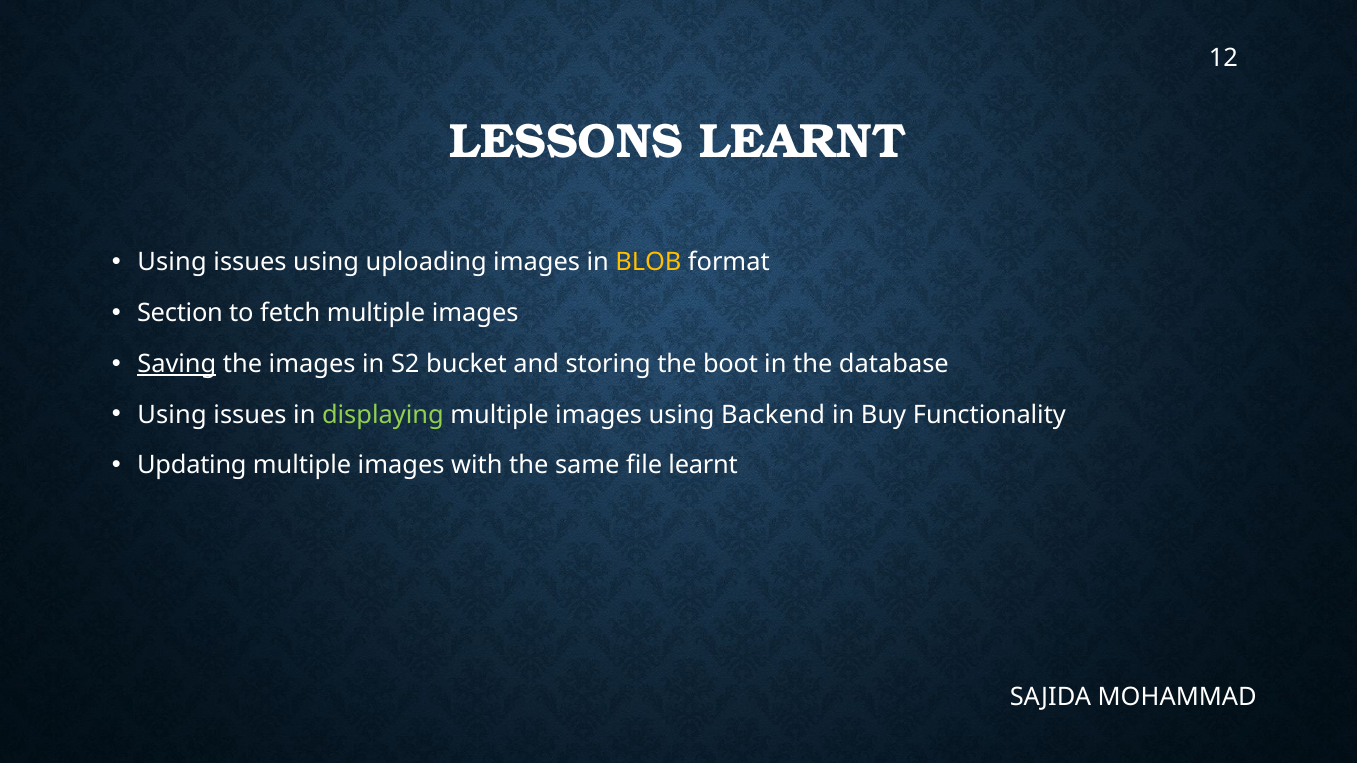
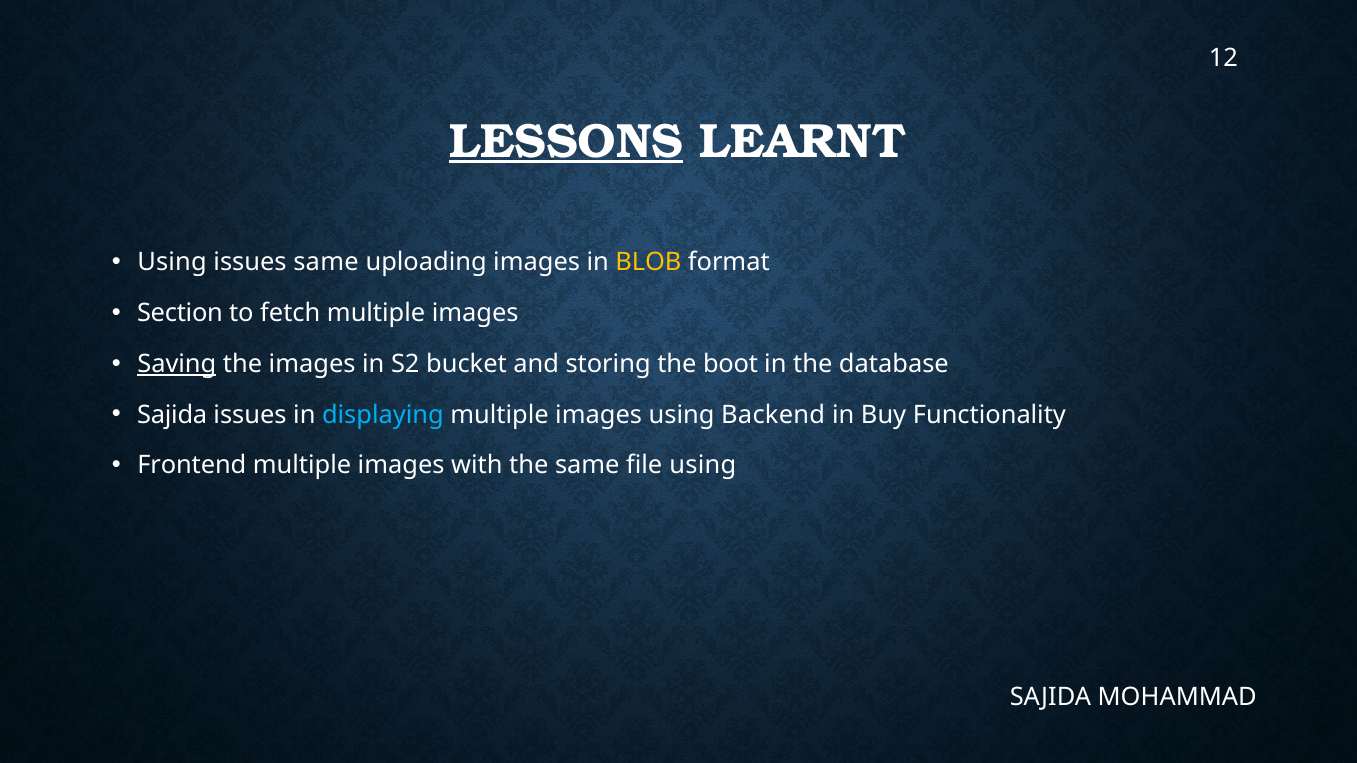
LESSONS underline: none -> present (566, 141)
issues using: using -> same (326, 263)
Using: Using -> Sajida (172, 415)
displaying colour: light green -> light blue (383, 415)
Updating: Updating -> Frontend (192, 466)
file learnt: learnt -> using (703, 466)
